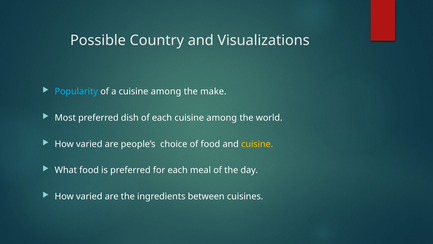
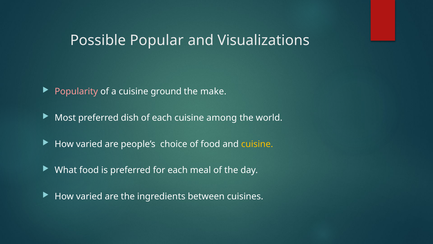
Country: Country -> Popular (157, 40)
Popularity colour: light blue -> pink (76, 91)
a cuisine among: among -> ground (166, 91)
